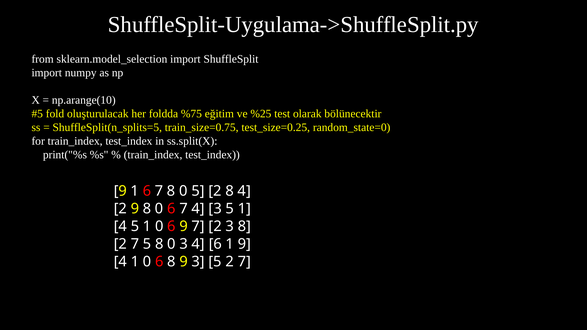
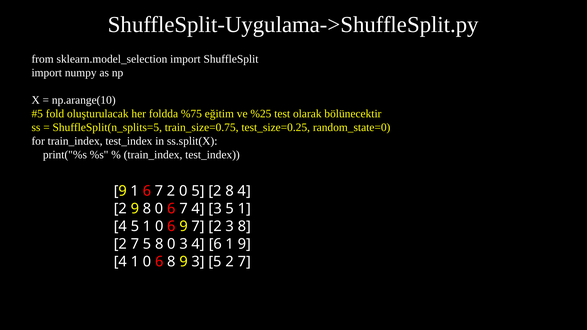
6 7 8: 8 -> 2 (171, 191)
